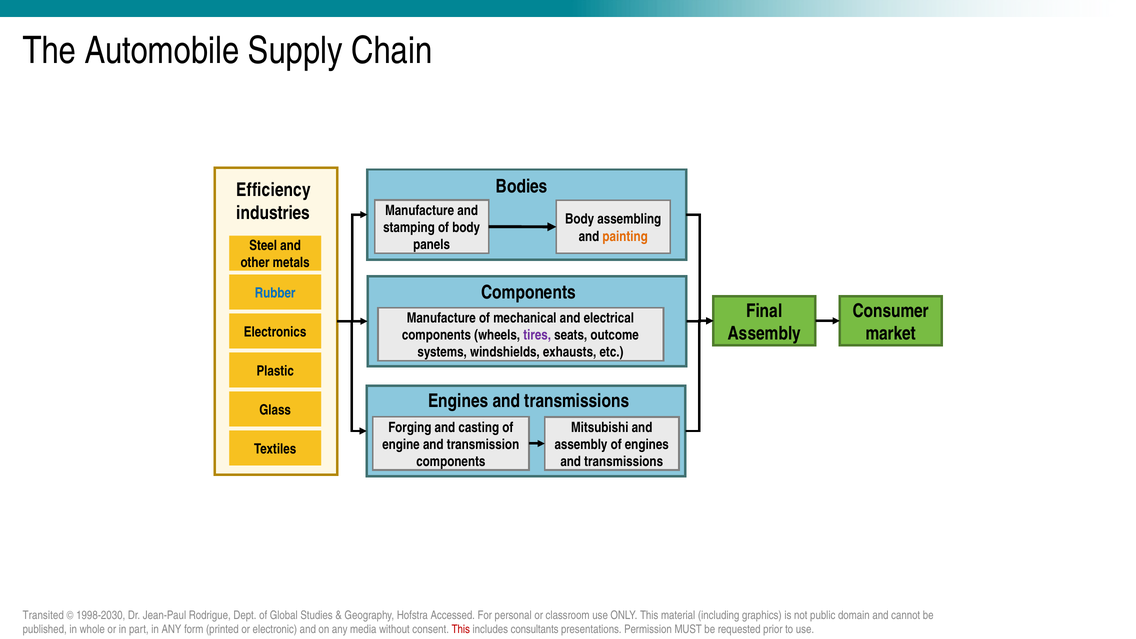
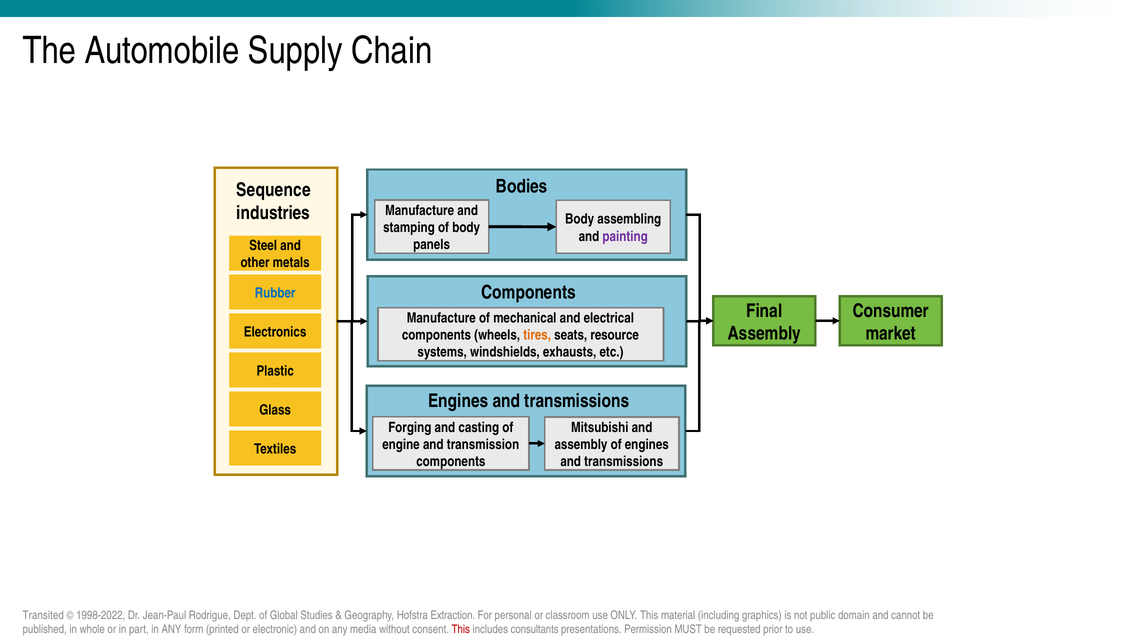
Efficiency: Efficiency -> Sequence (274, 190)
painting colour: orange -> purple (625, 236)
tires colour: purple -> orange (537, 335)
outcome: outcome -> resource (615, 335)
1998-2030: 1998-2030 -> 1998-2022 (101, 615)
Accessed: Accessed -> Extraction (453, 615)
